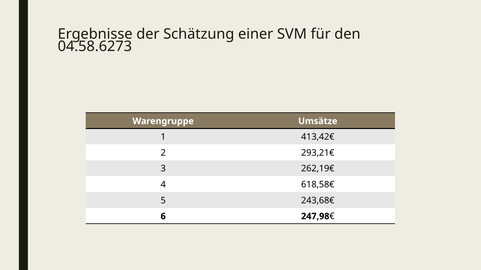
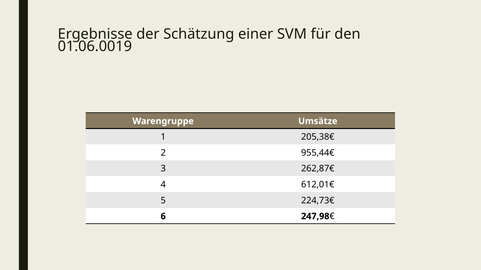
04.58.6273: 04.58.6273 -> 01.06.0019 (95, 46)
413,42€: 413,42€ -> 205,38€ (318, 137)
293,21€: 293,21€ -> 955,44€ (318, 153)
262,19€: 262,19€ -> 262,87€ (318, 169)
618,58€: 618,58€ -> 612,01€ (318, 185)
243,68€: 243,68€ -> 224,73€ (318, 201)
